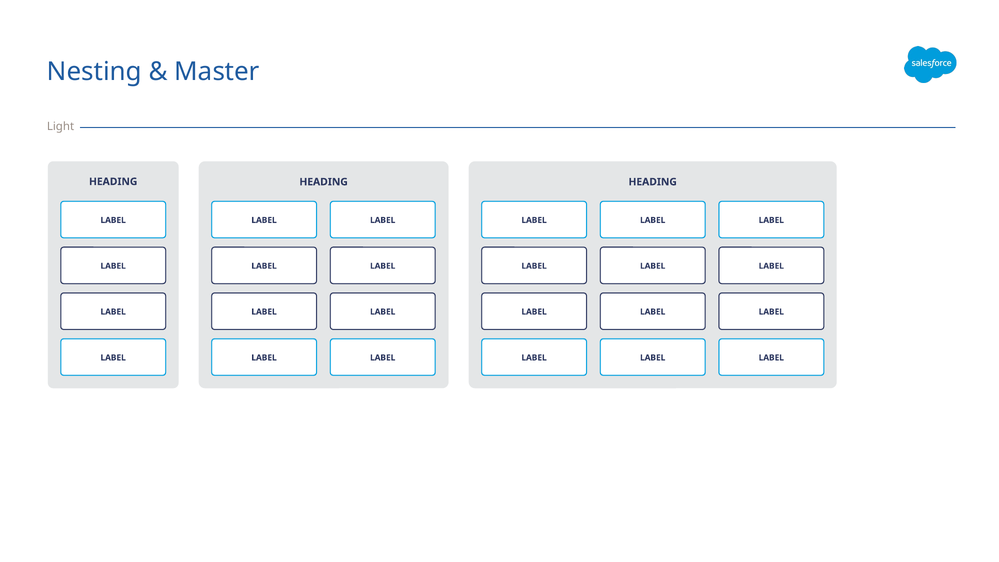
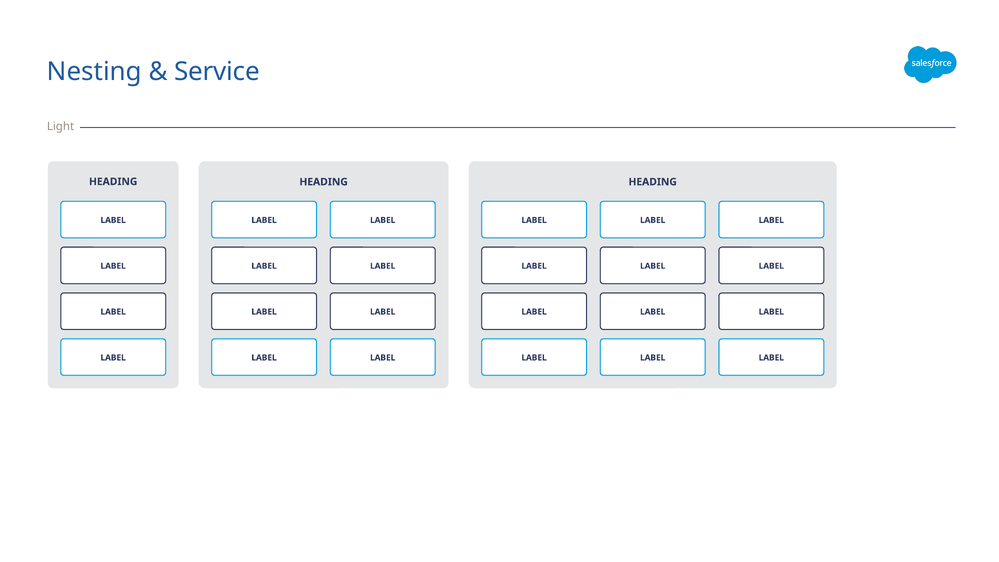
Master: Master -> Service (217, 72)
